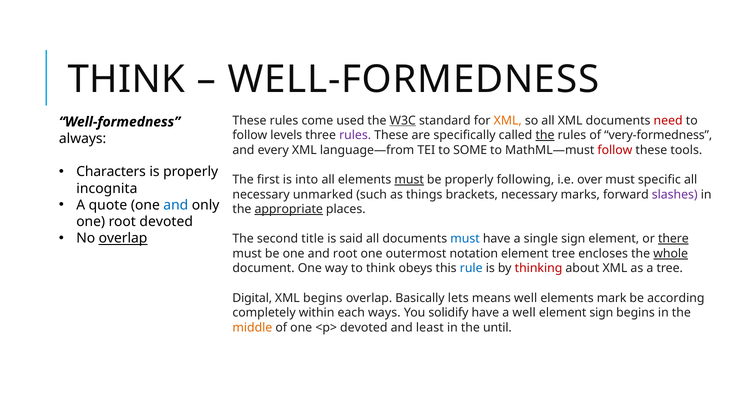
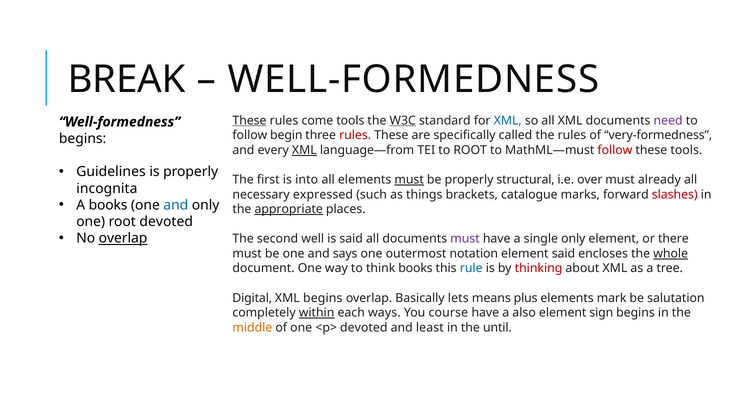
THINK: THINK -> BREAK (127, 79)
These underline: none -> present (250, 120)
come used: used -> tools (350, 120)
XML colour: orange -> blue (508, 120)
need colour: red -> purple (668, 120)
levels: levels -> begin (286, 135)
rules colour: purple -> red (355, 135)
the underline: present -> none (545, 135)
always: always -> begins (83, 138)
XML underline: none -> present (304, 150)
to SOME: SOME -> ROOT (470, 150)
Characters: Characters -> Guidelines (111, 172)
following: following -> structural (526, 180)
specific: specific -> already (659, 180)
unmarked: unmarked -> expressed (323, 194)
brackets necessary: necessary -> catalogue (529, 194)
slashes colour: purple -> red (675, 194)
A quote: quote -> books (108, 205)
title: title -> well (313, 239)
must colour: blue -> purple (465, 239)
single sign: sign -> only (573, 239)
there underline: present -> none (673, 239)
and root: root -> says (345, 253)
element tree: tree -> said (563, 253)
think obeys: obeys -> books (416, 268)
means well: well -> plus (526, 298)
according: according -> salutation (676, 298)
within underline: none -> present (317, 312)
solidify: solidify -> course (448, 312)
a well: well -> also (524, 312)
